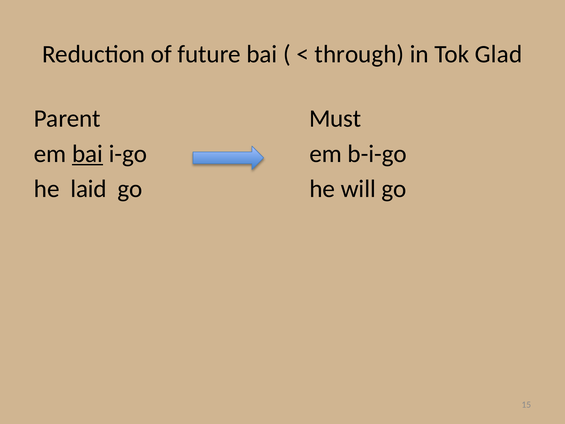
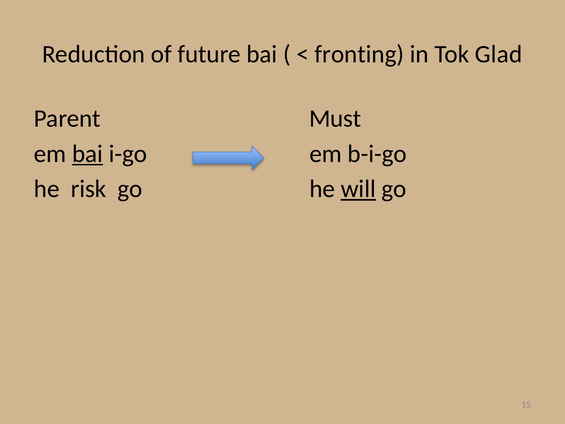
through: through -> fronting (359, 54)
laid: laid -> risk (89, 189)
will underline: none -> present (358, 189)
